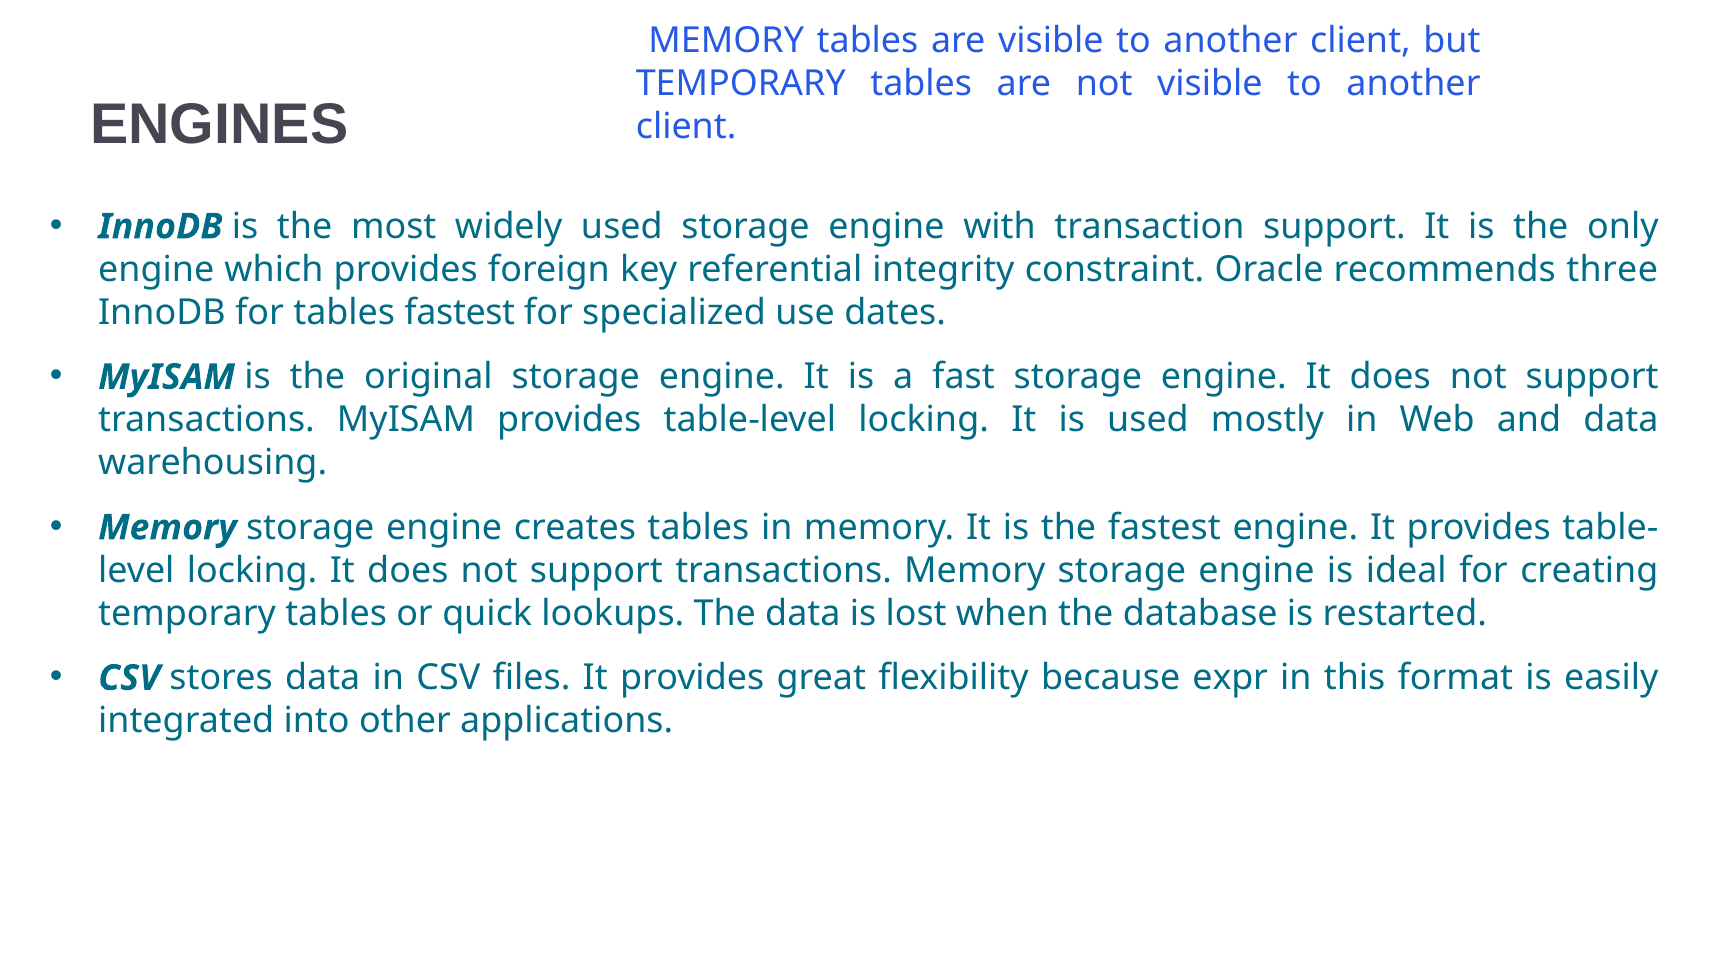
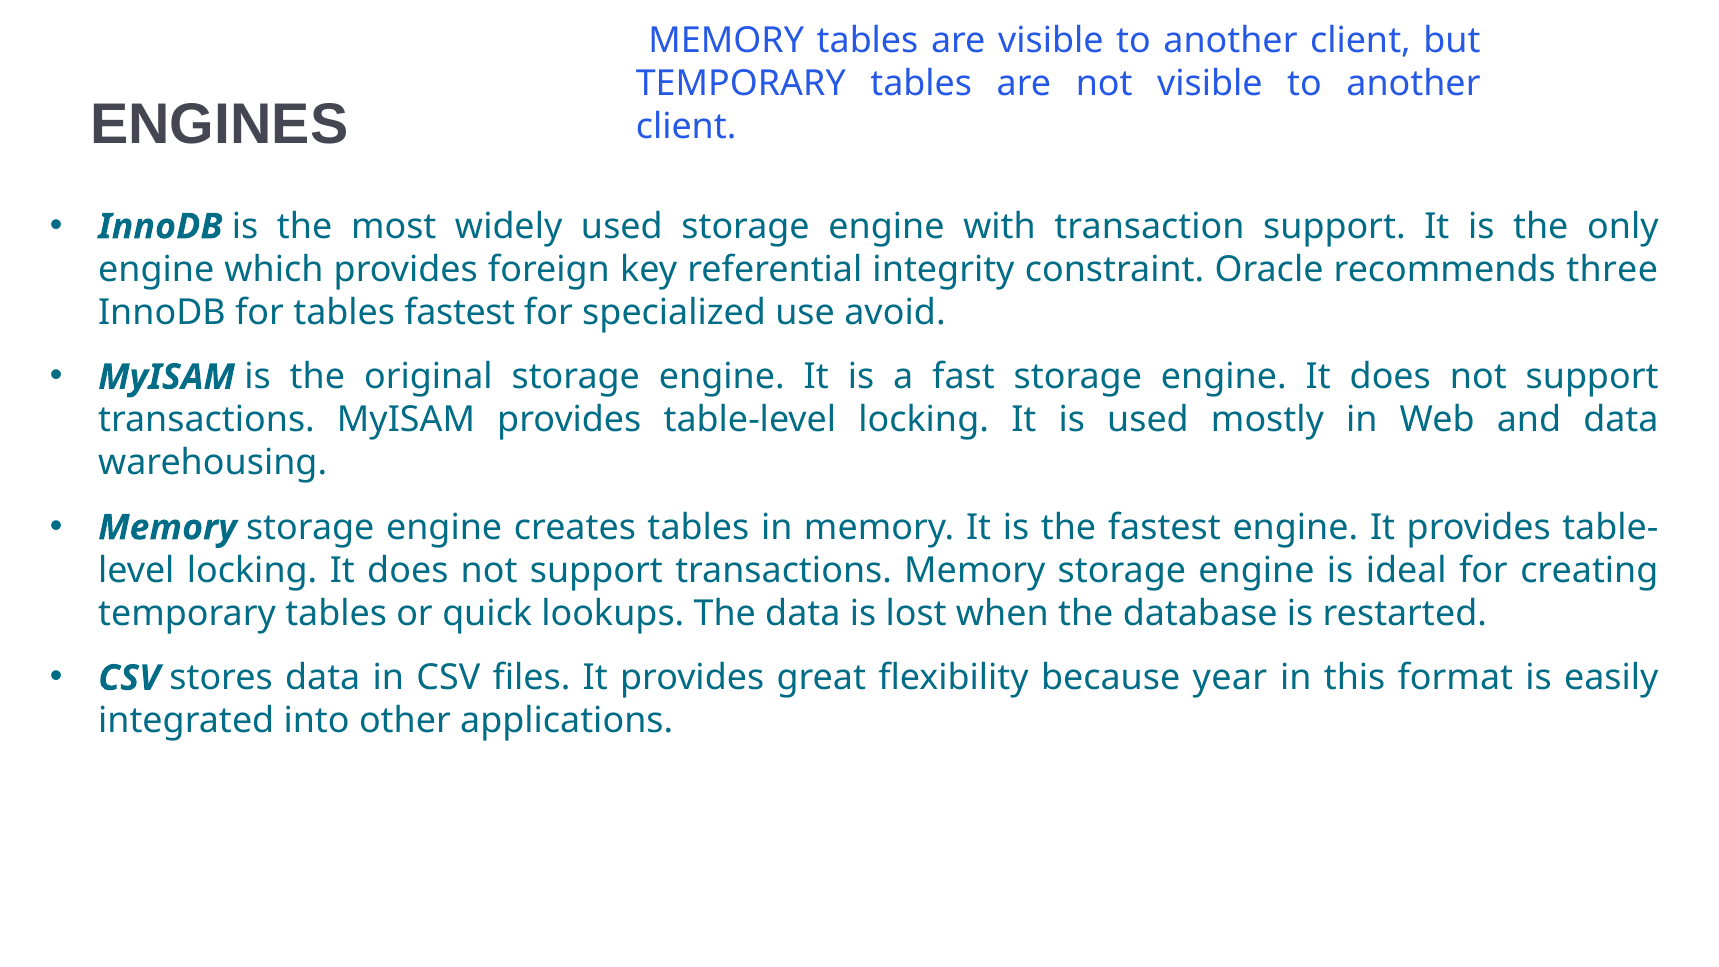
dates: dates -> avoid (895, 313)
expr: expr -> year (1230, 678)
